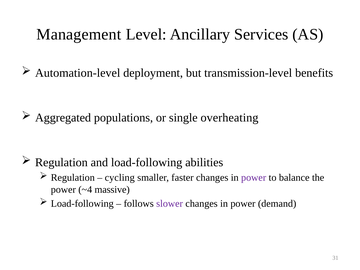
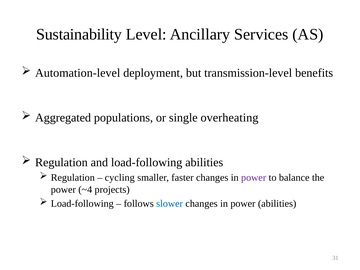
Management: Management -> Sustainability (79, 34)
massive: massive -> projects (112, 190)
slower colour: purple -> blue (170, 204)
power demand: demand -> abilities (277, 204)
